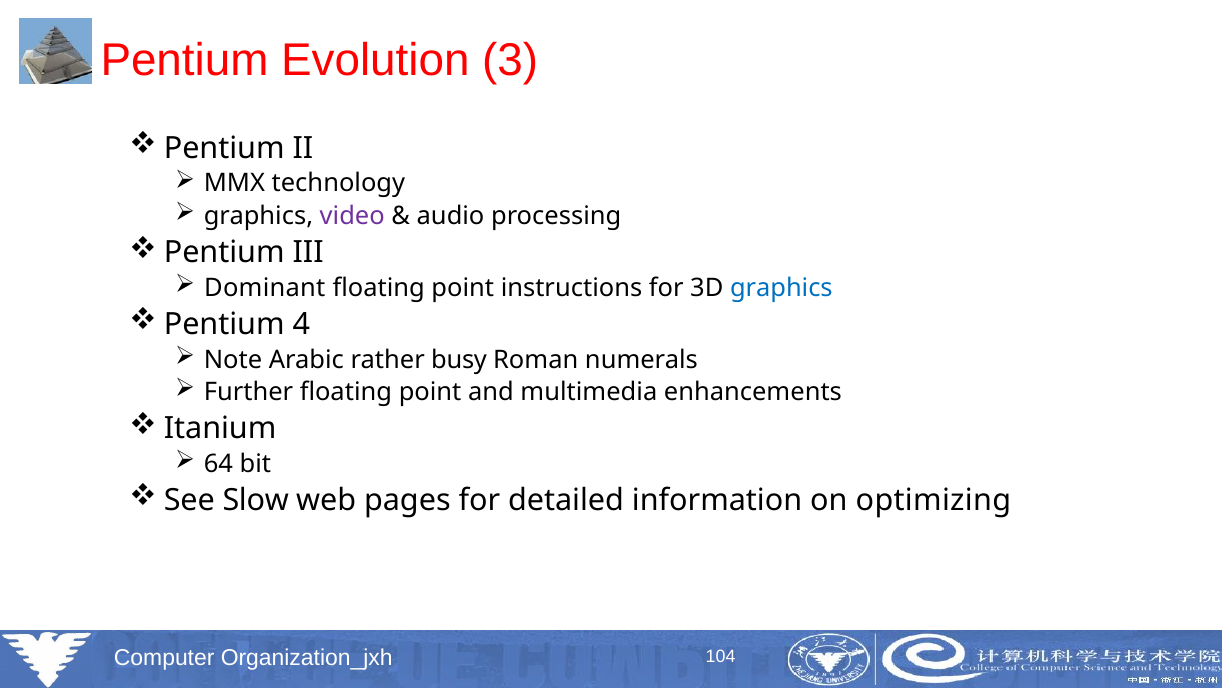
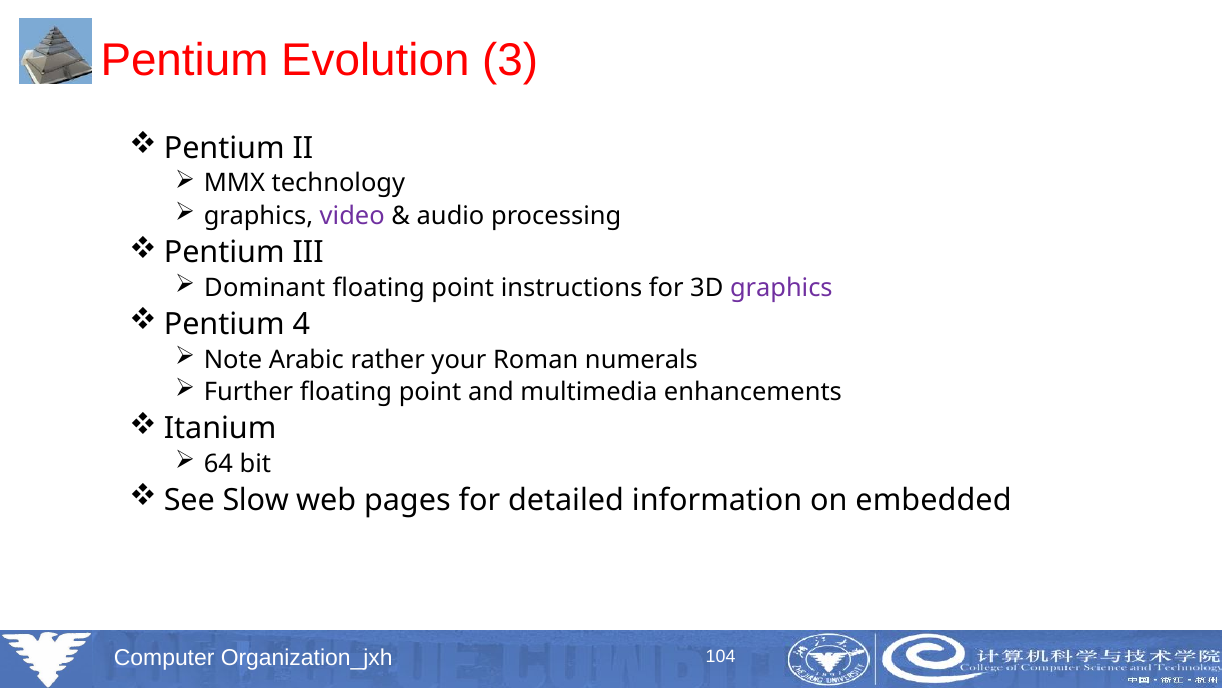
graphics colour: blue -> purple (781, 288)
busy: busy -> your (459, 359)
optimizing: optimizing -> embedded (934, 500)
